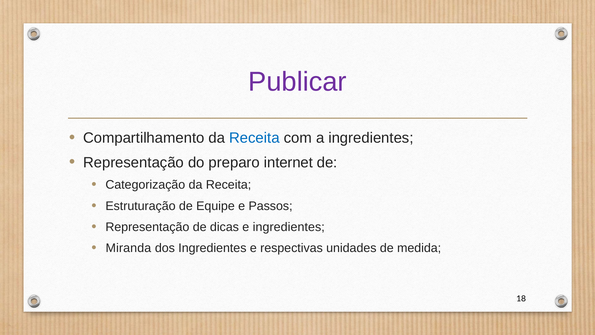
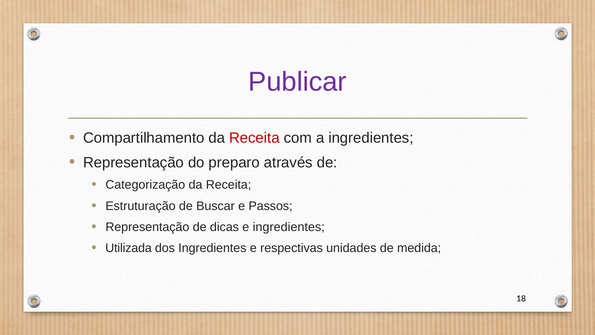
Receita colour: blue -> red (254, 138)
internet: internet -> através (288, 162)
Equipe: Equipe -> Buscar (215, 206)
Miranda: Miranda -> Utilizada (129, 248)
